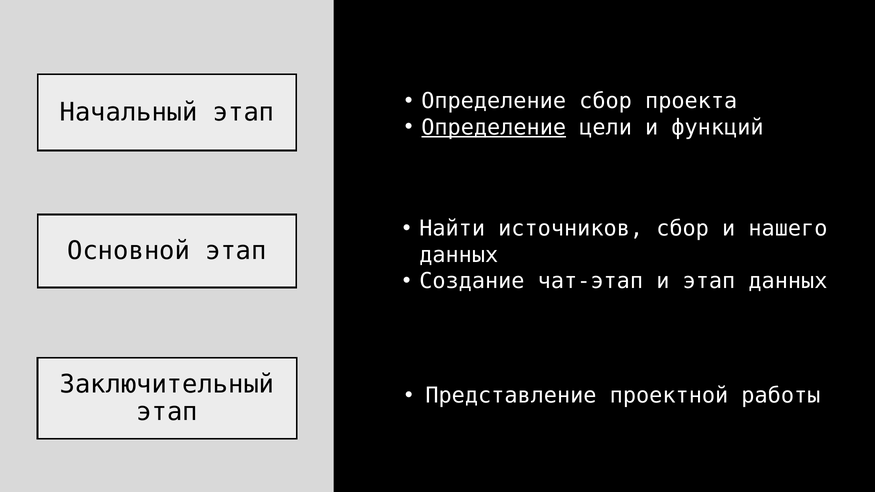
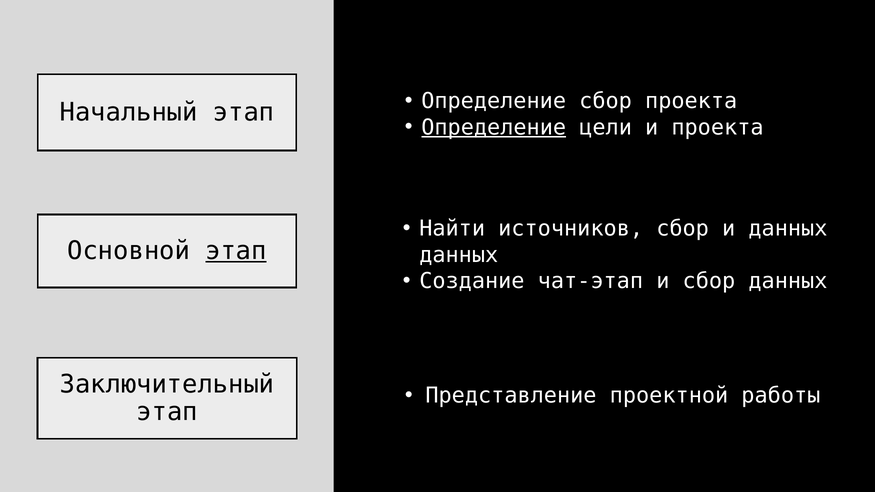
и функций: функций -> проекта (717, 127)
и нашего: нашего -> данных (788, 229)
этап underline: none -> present (236, 251)
и этап: этап -> сбор (709, 281)
